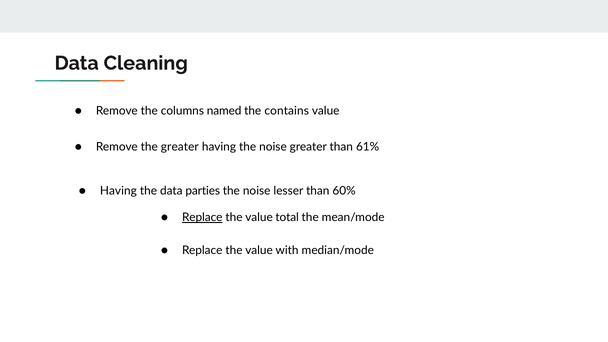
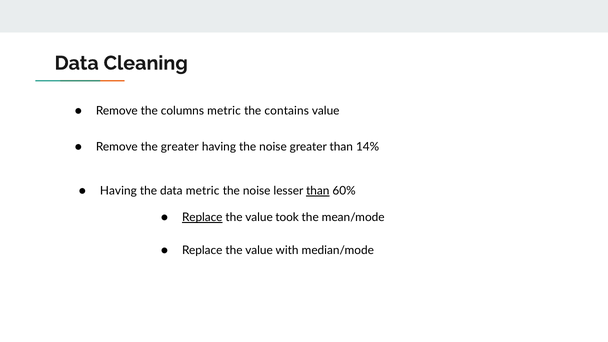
columns named: named -> metric (224, 111)
61%: 61% -> 14% (368, 147)
data parties: parties -> metric (203, 191)
than underline: none -> present (318, 191)
total: total -> took (287, 217)
